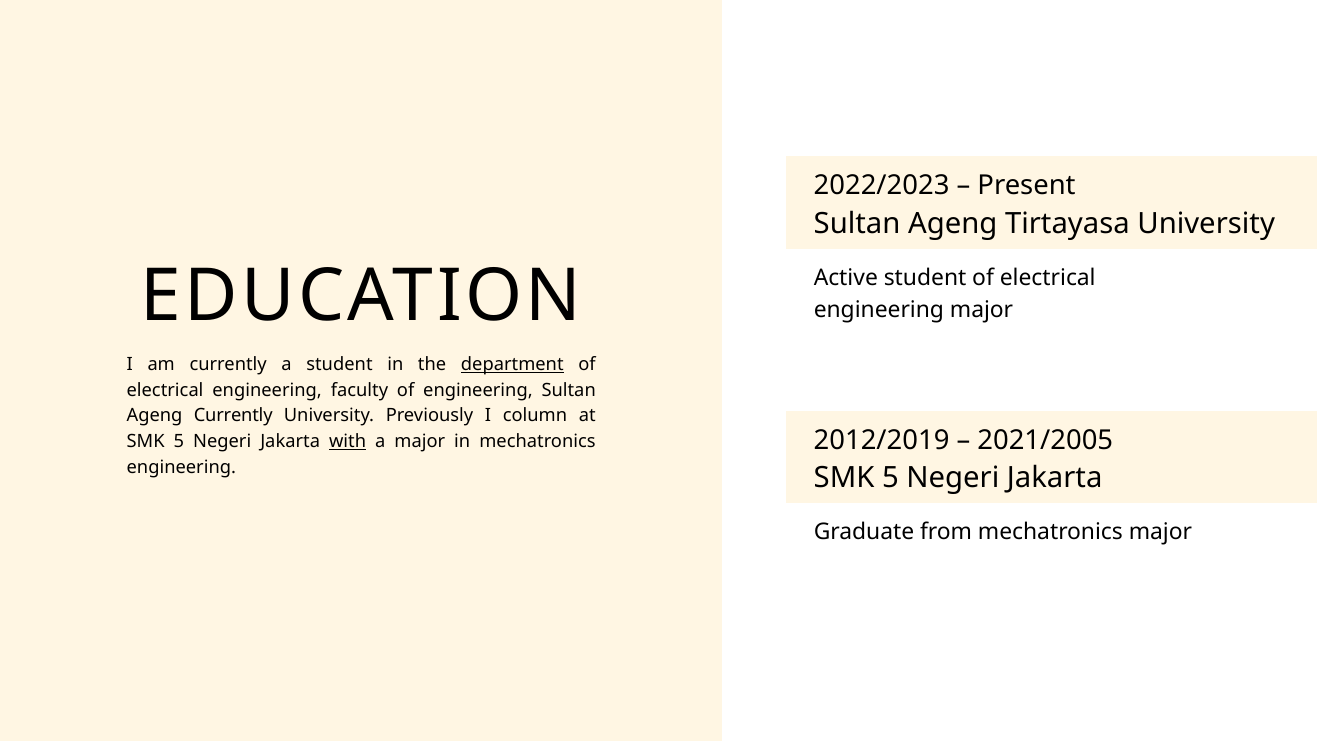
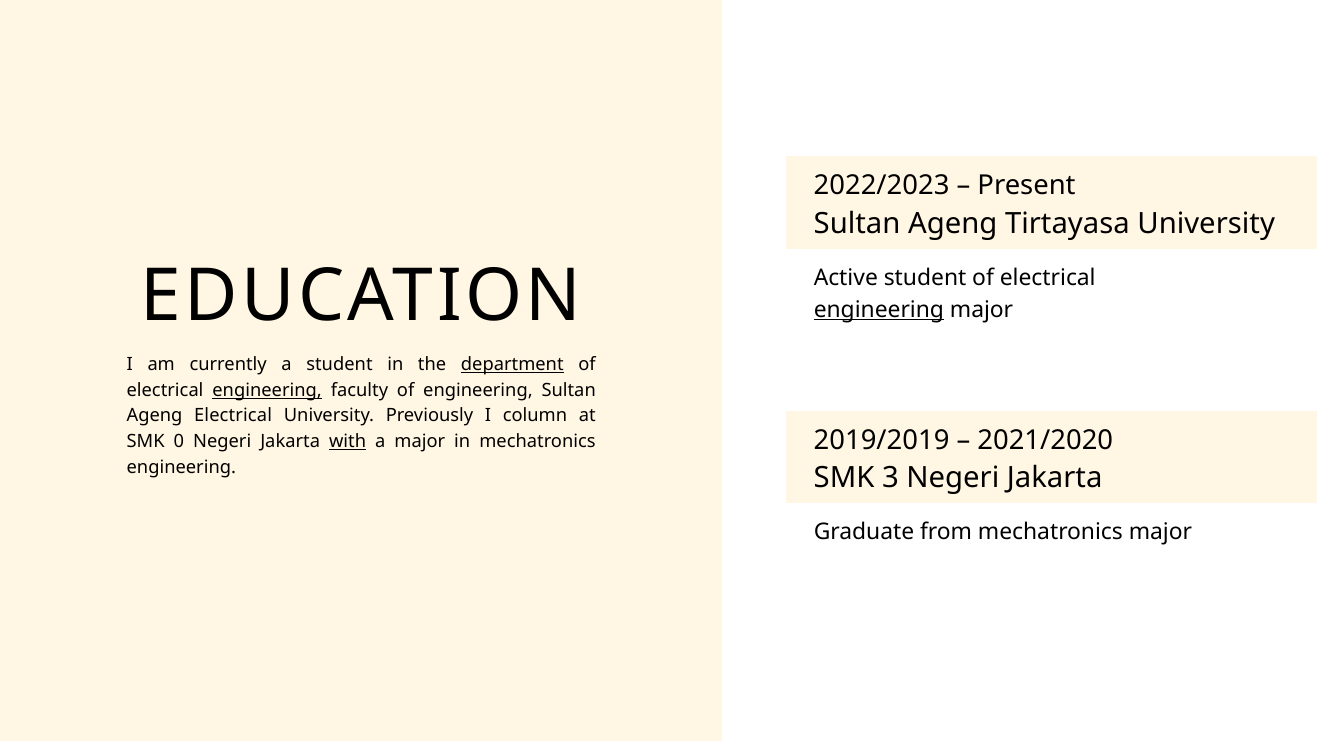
engineering underline: none -> present (879, 309)
engineering underline: none -> present (267, 390)
Ageng Currently: Currently -> Electrical (233, 416)
2012/2019: 2012/2019 -> 2019/2019 (882, 440)
2021/2005: 2021/2005 -> 2021/2020 (1045, 440)
5: 5 -> 0 (179, 441)
5: 5 -> 3 (890, 478)
